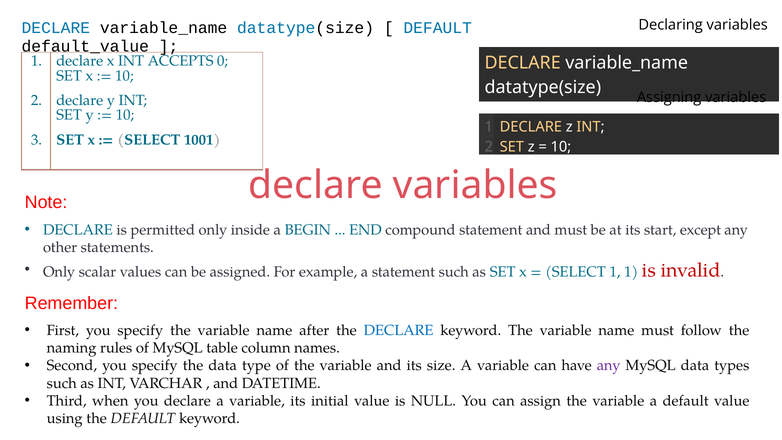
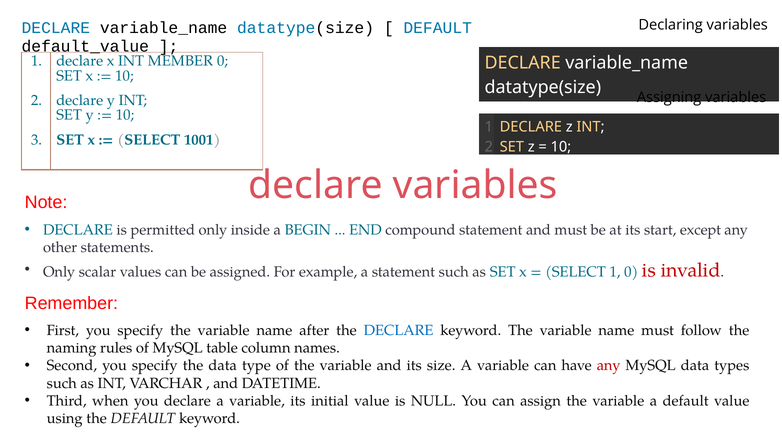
ACCEPTS: ACCEPTS -> MEMBER (180, 61)
1 1: 1 -> 0 (631, 272)
any colour: purple -> red (609, 365)
